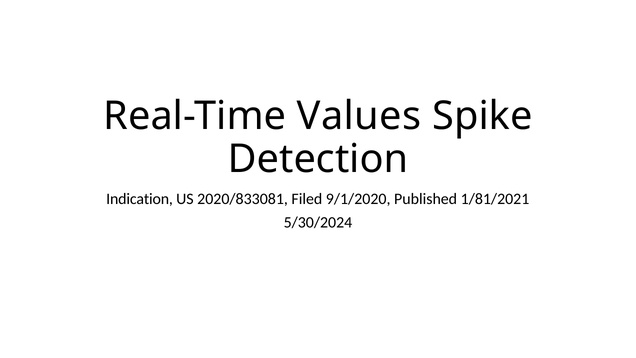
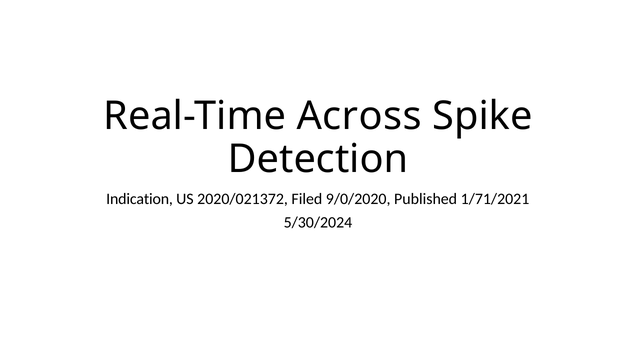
Values: Values -> Across (359, 116)
2020/833081: 2020/833081 -> 2020/021372 (243, 199)
9/1/2020: 9/1/2020 -> 9/0/2020 (358, 199)
1/81/2021: 1/81/2021 -> 1/71/2021 (495, 199)
